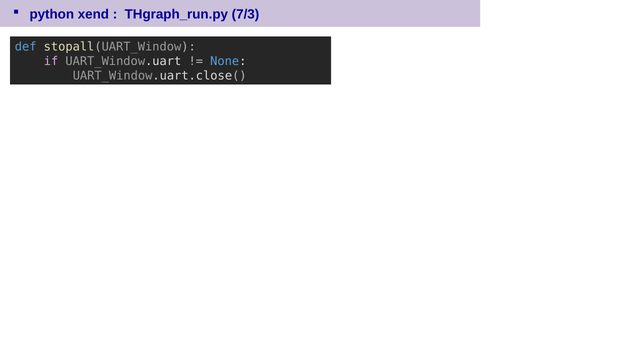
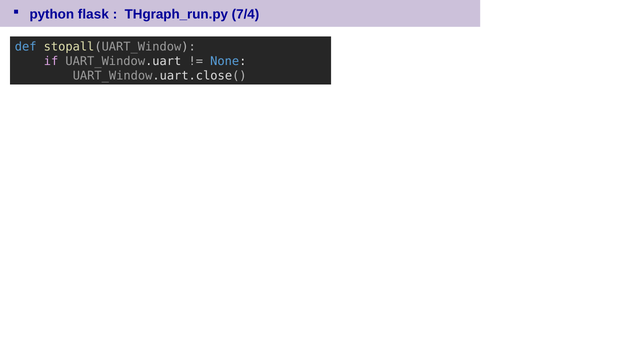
xend: xend -> flask (93, 14)
7/3: 7/3 -> 7/4 (246, 14)
